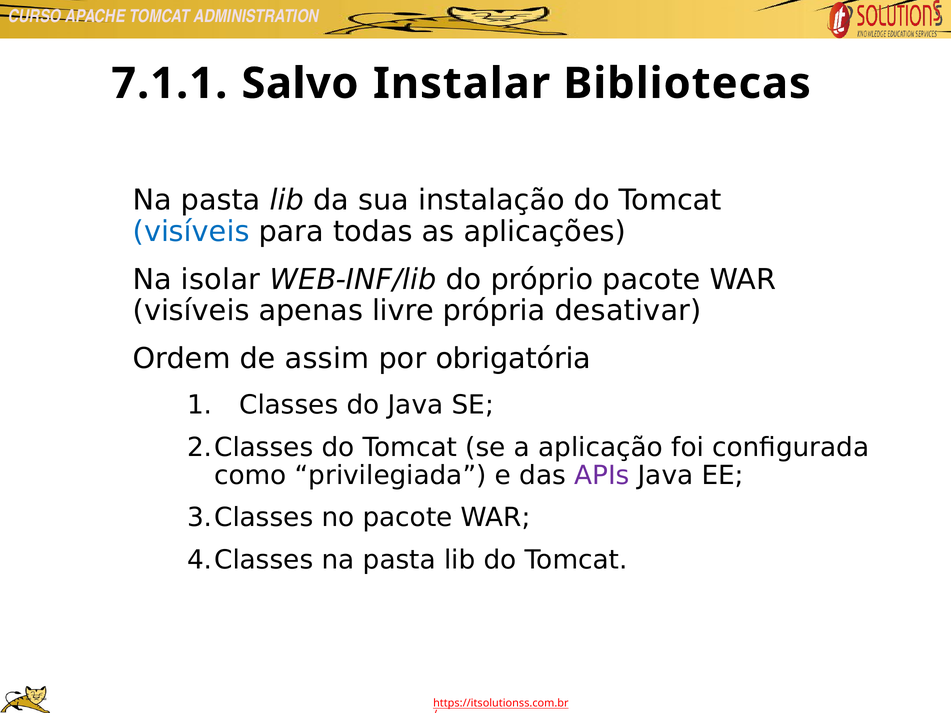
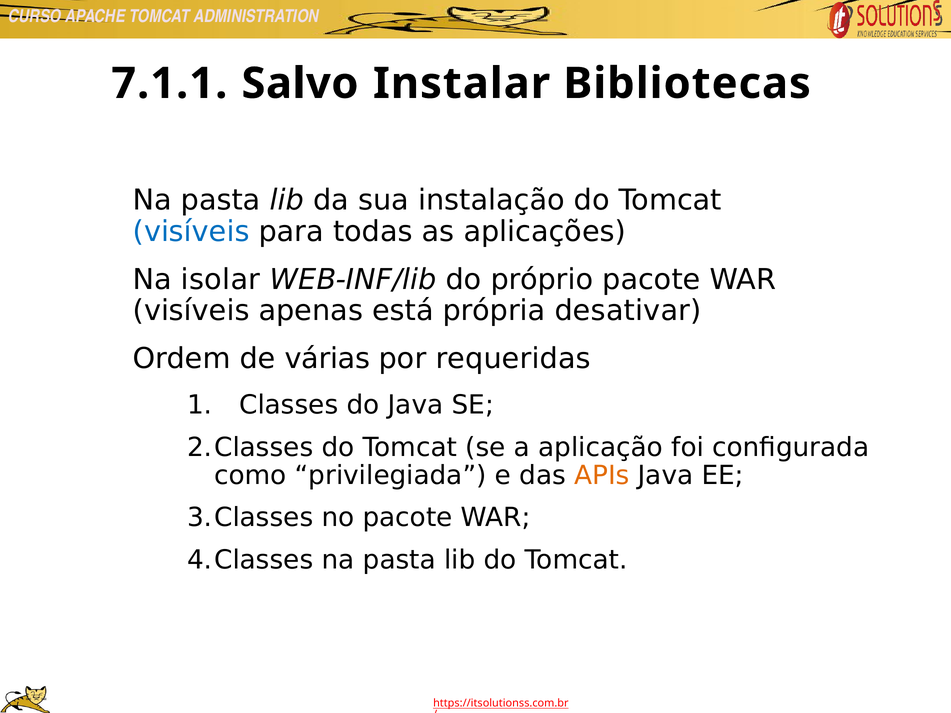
livre: livre -> está (403, 311)
assim: assim -> várias (327, 359)
obrigatória: obrigatória -> requeridas (513, 359)
APIs colour: purple -> orange (602, 476)
